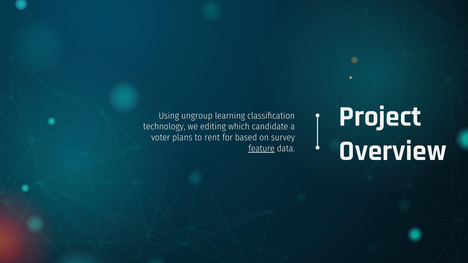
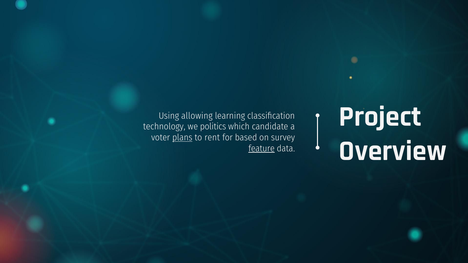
ungroup: ungroup -> allowing (197, 116)
editing: editing -> politics (213, 127)
plans underline: none -> present (182, 138)
